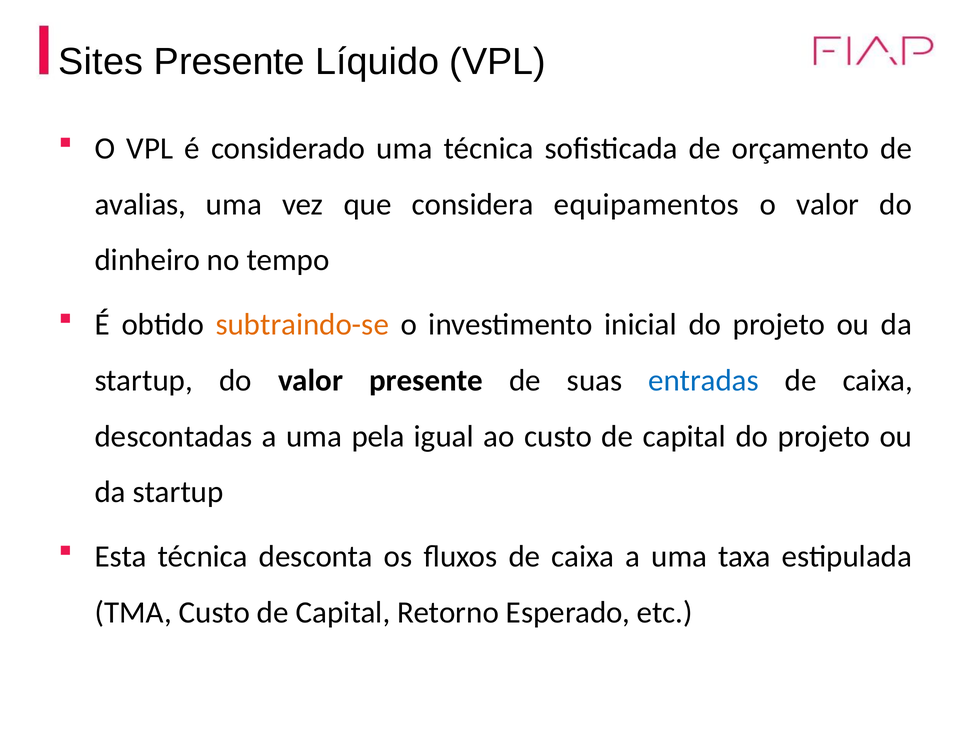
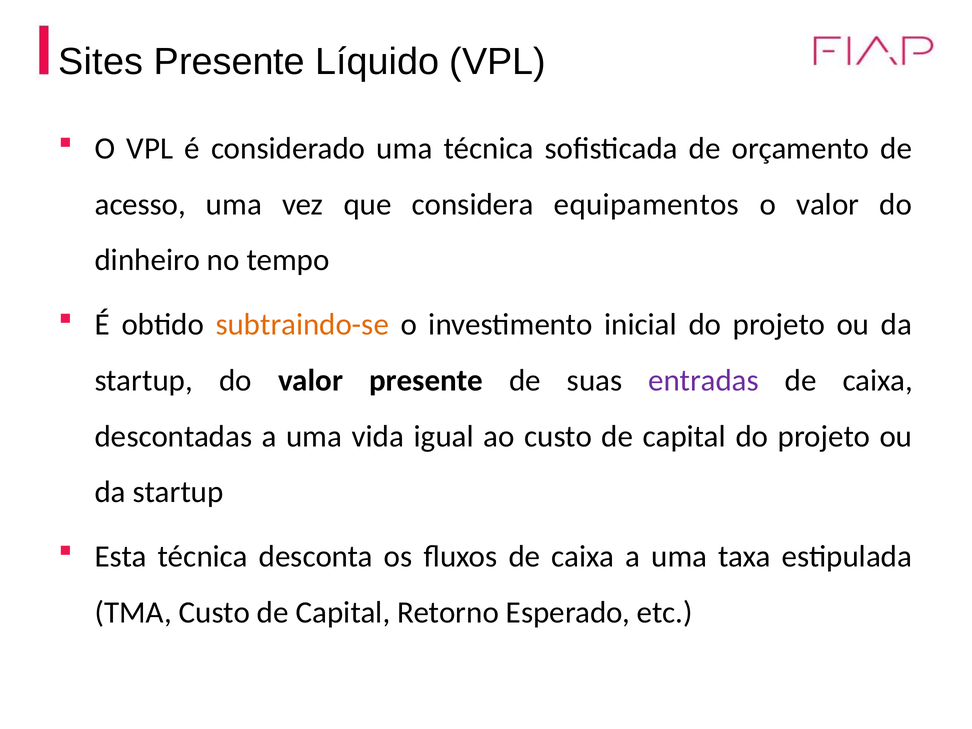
avalias: avalias -> acesso (140, 204)
entradas colour: blue -> purple (704, 380)
pela: pela -> vida (378, 436)
